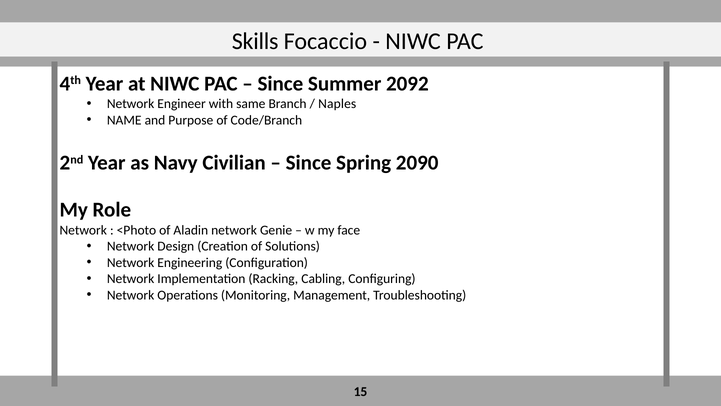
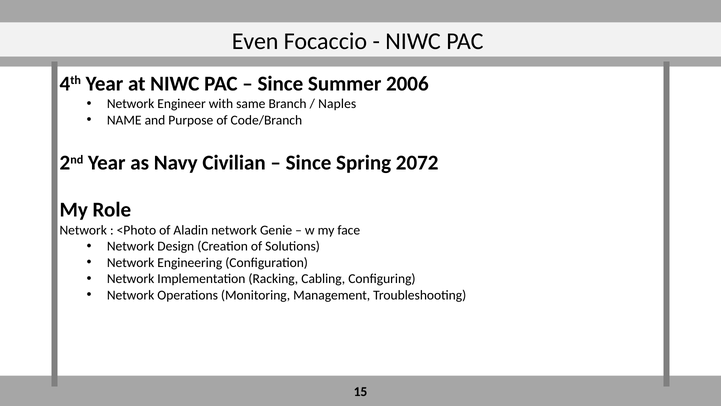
Skills: Skills -> Even (255, 41)
2092: 2092 -> 2006 (407, 83)
2090: 2090 -> 2072 (417, 163)
